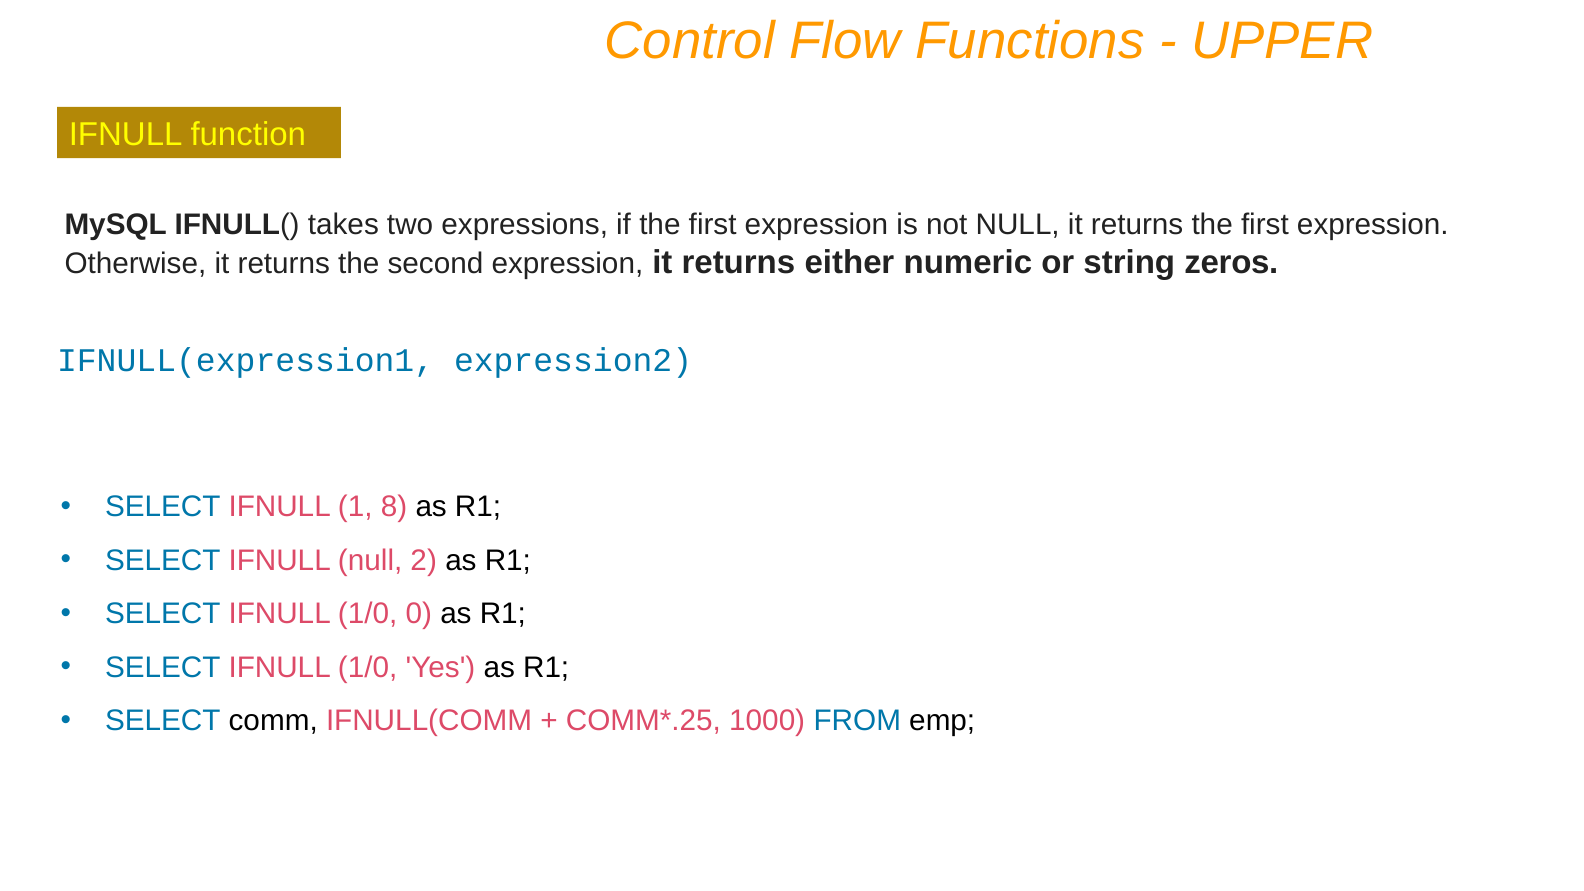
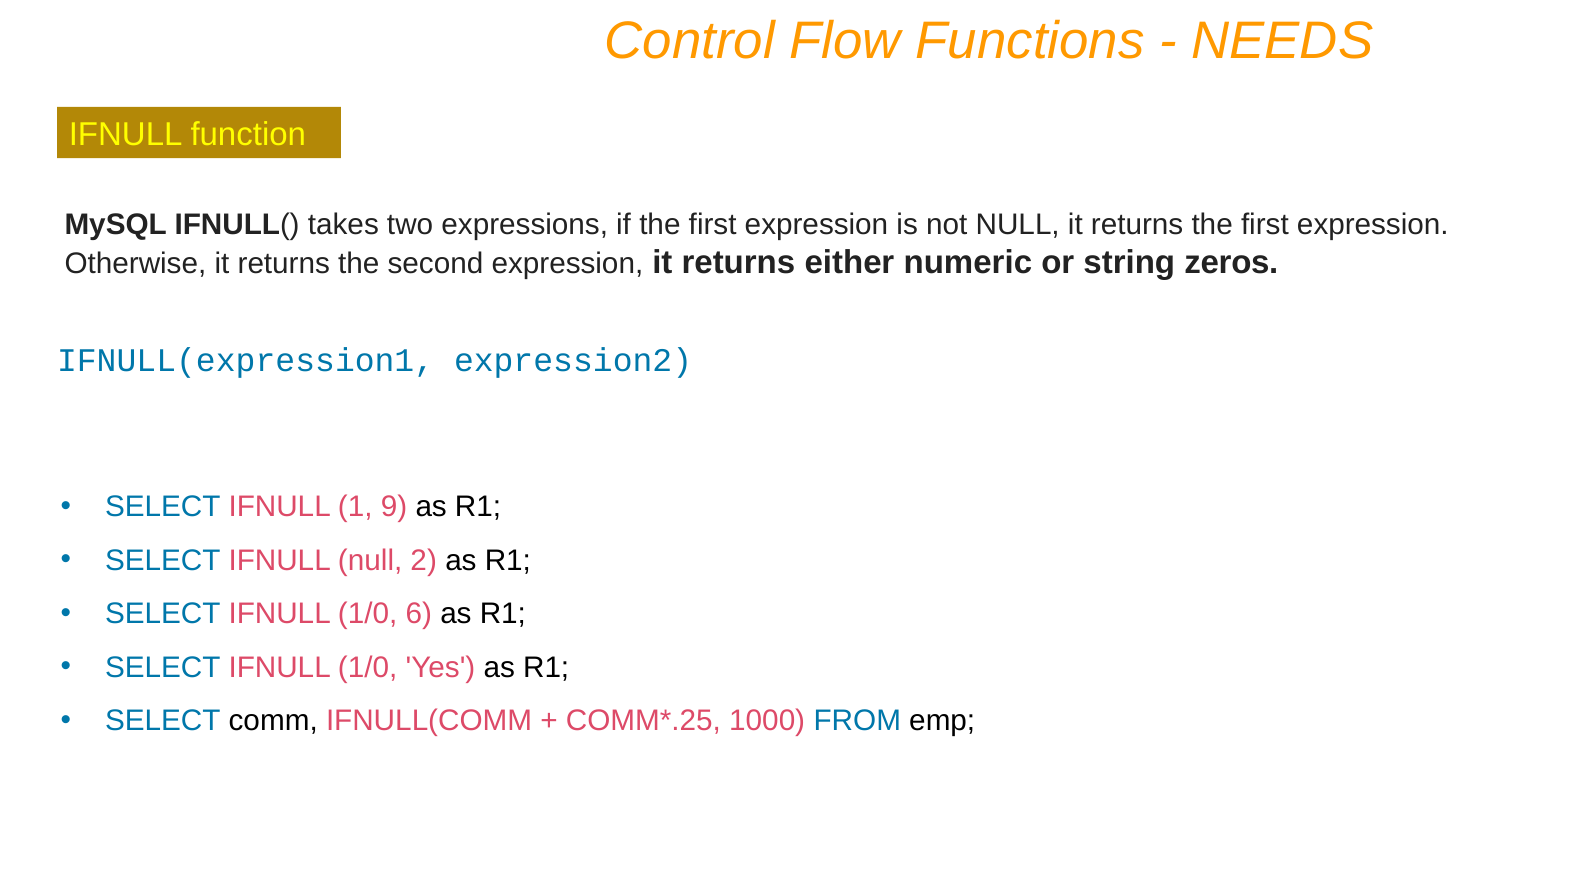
UPPER: UPPER -> NEEDS (1282, 41)
8: 8 -> 9 (394, 507)
0: 0 -> 6 (419, 614)
